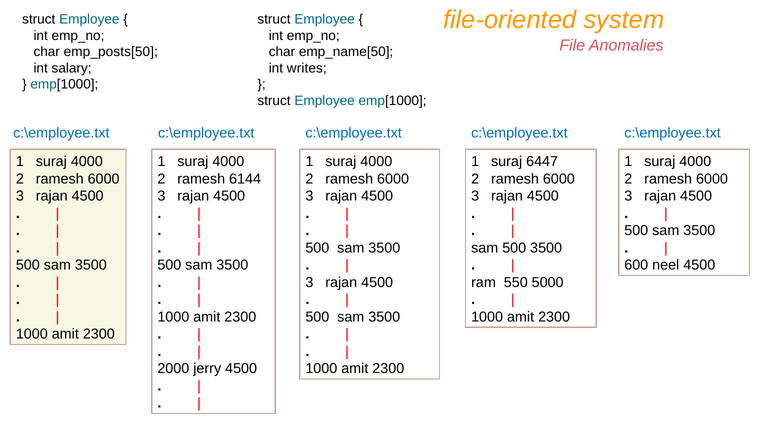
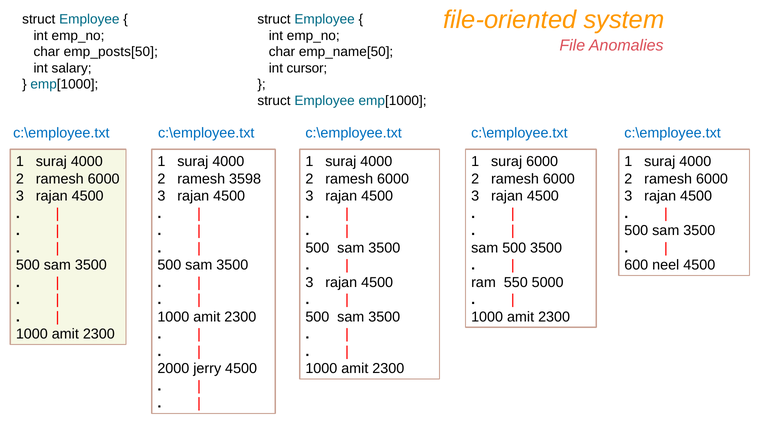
writes: writes -> cursor (307, 68)
suraj 6447: 6447 -> 6000 (542, 162)
6144: 6144 -> 3598 (245, 179)
